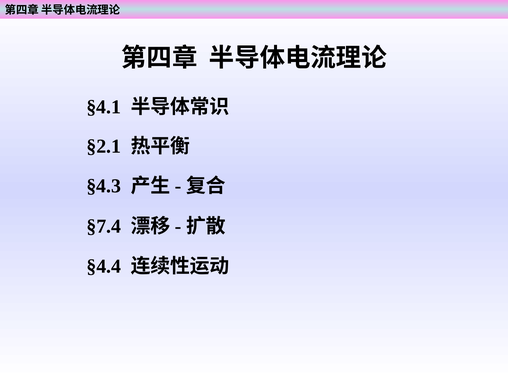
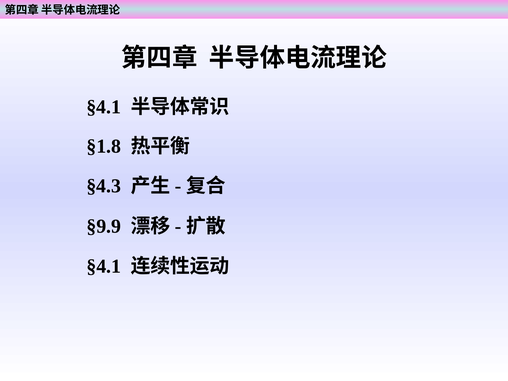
§2.1: §2.1 -> §1.8 (104, 146)
§7.4: §7.4 -> §9.9 (104, 226)
§4.4: §4.4 -> §4.1 (104, 266)
